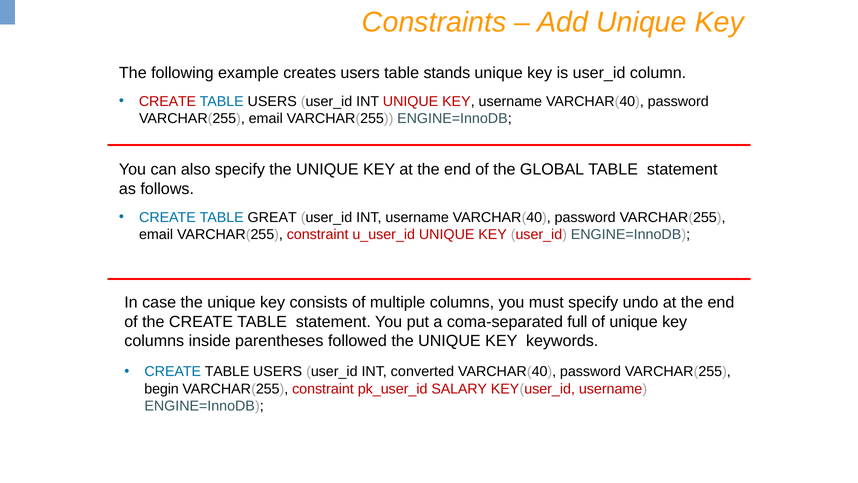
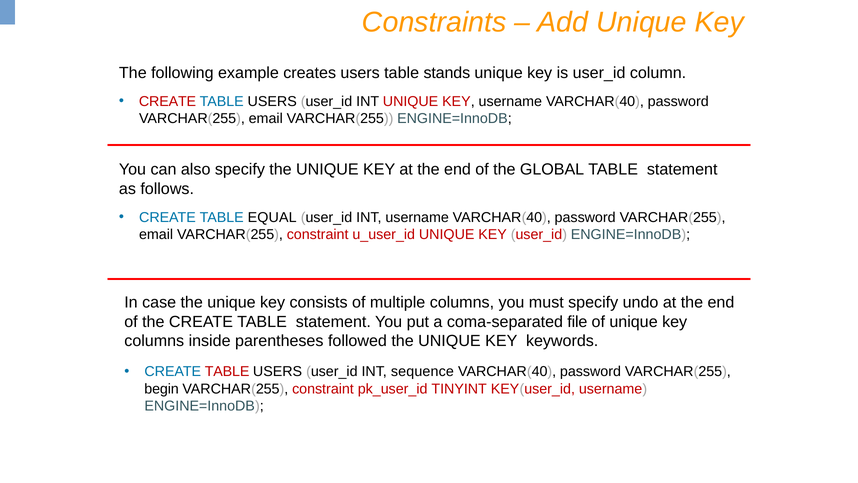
GREAT: GREAT -> EQUAL (272, 217)
full: full -> file (577, 321)
TABLE colour: black -> red (227, 371)
converted: converted -> sequence (422, 371)
SALARY: SALARY -> TINYINT (459, 389)
